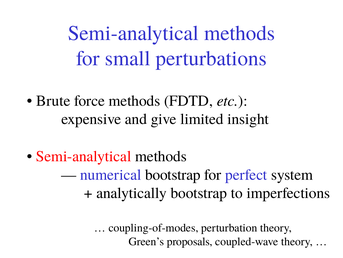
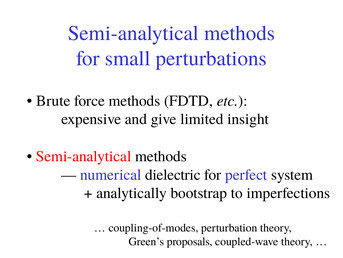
numerical bootstrap: bootstrap -> dielectric (173, 174)
